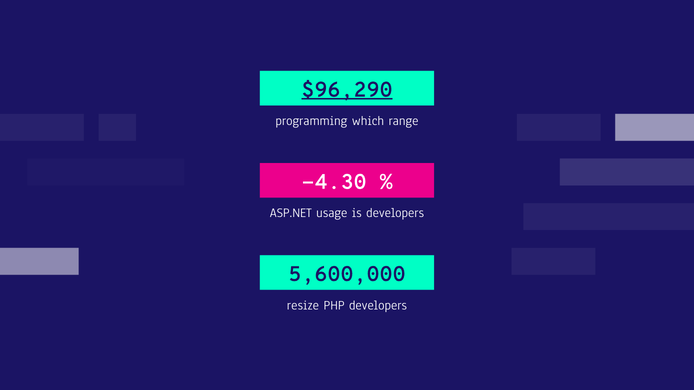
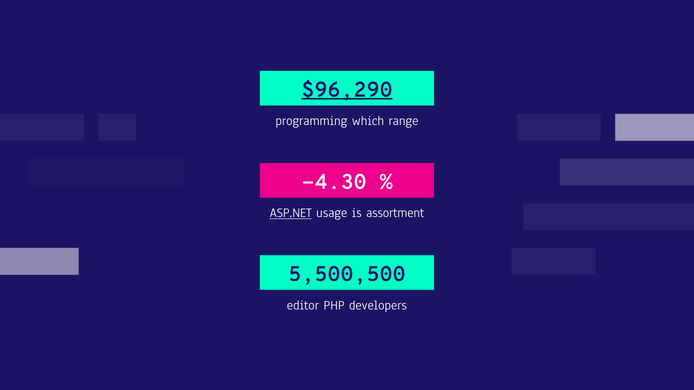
ASP.NET underline: none -> present (291, 213)
is developers: developers -> assortment (395, 213)
5,600,000: 5,600,000 -> 5,500,500 (347, 274)
resize: resize -> editor (303, 305)
